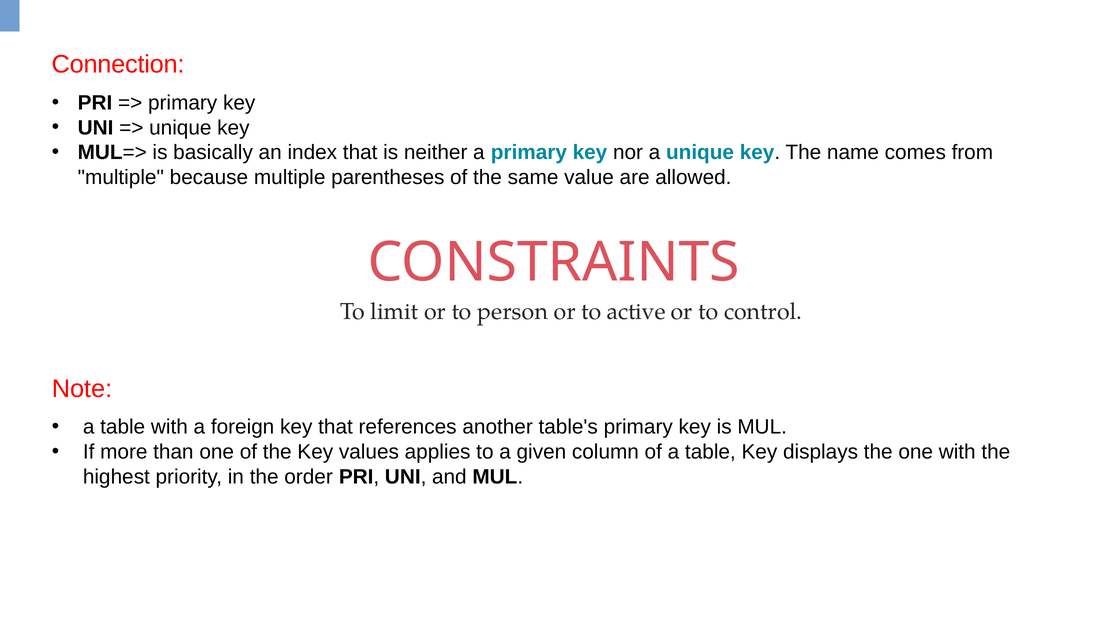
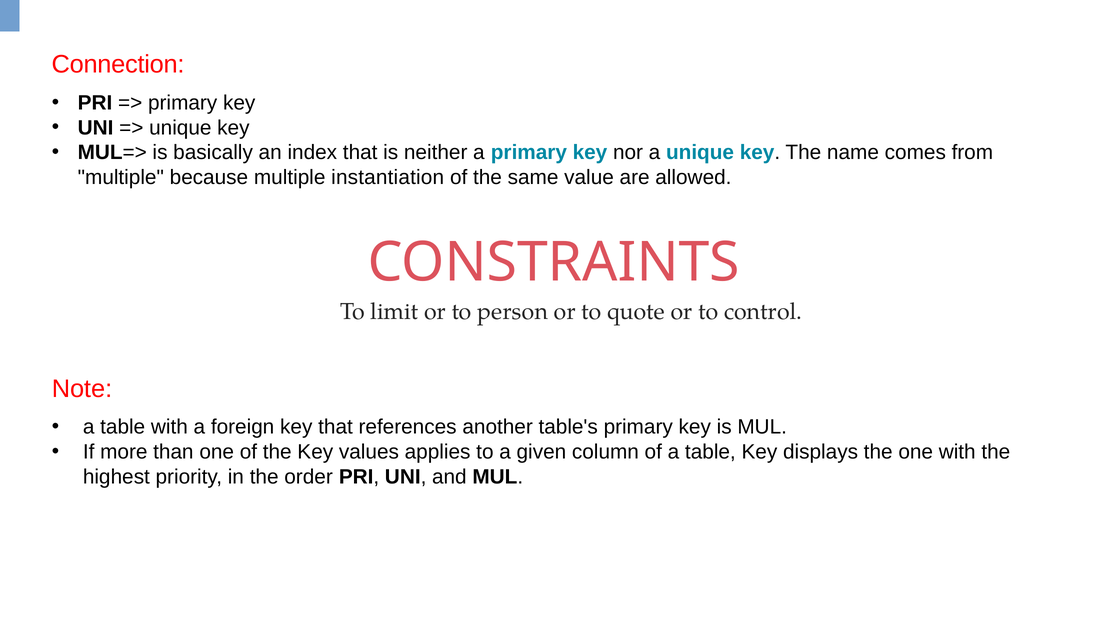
parentheses: parentheses -> instantiation (388, 178)
active: active -> quote (636, 312)
